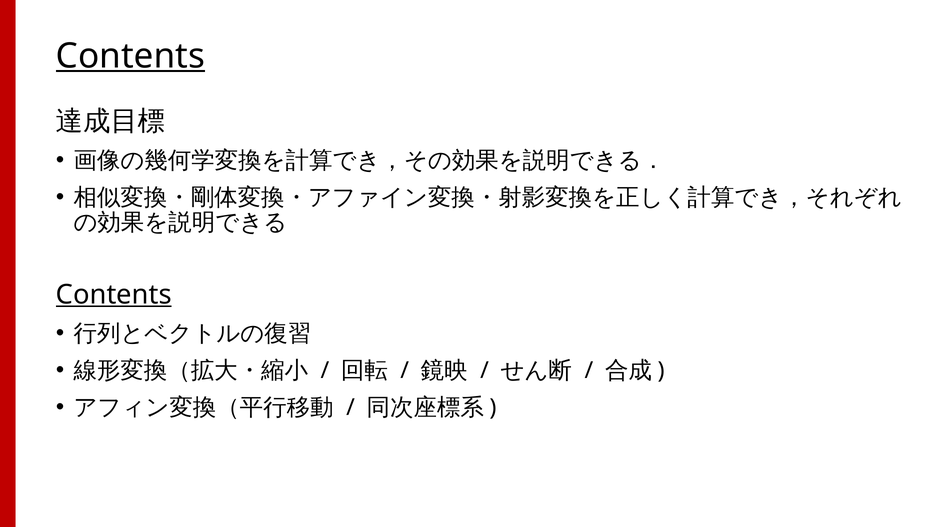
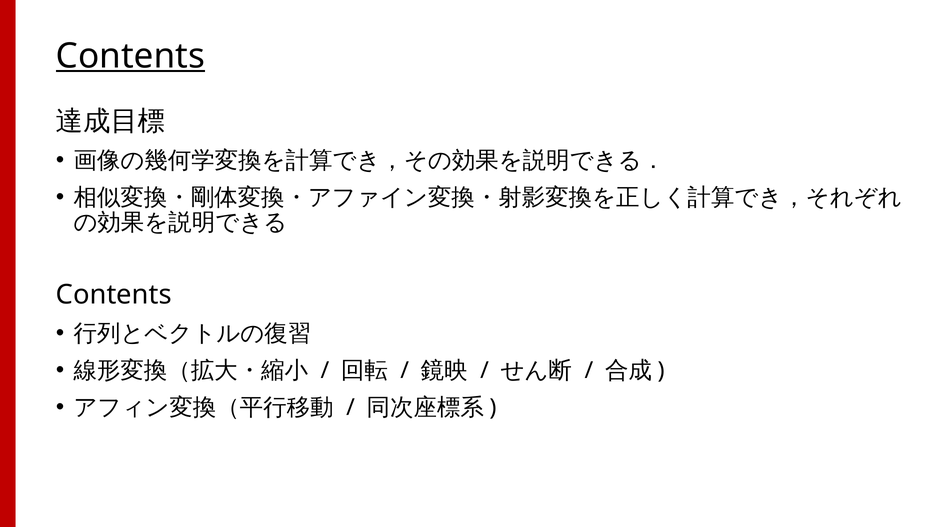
Contents underline: present -> none (114, 295)
